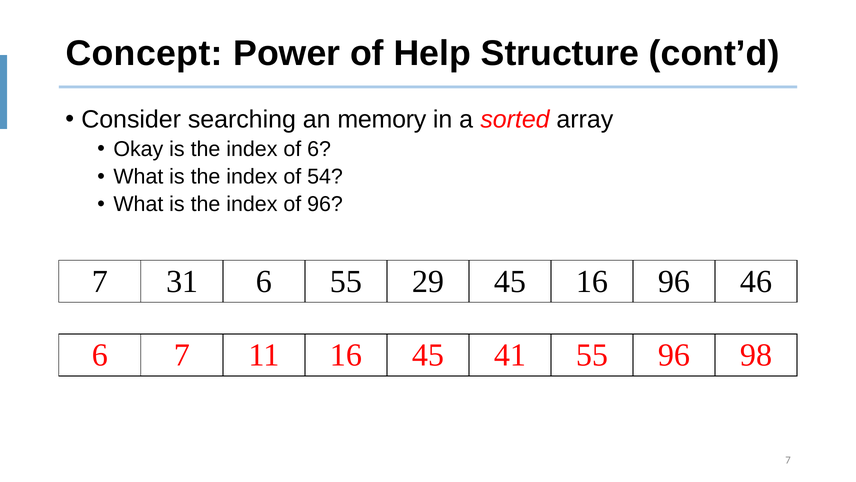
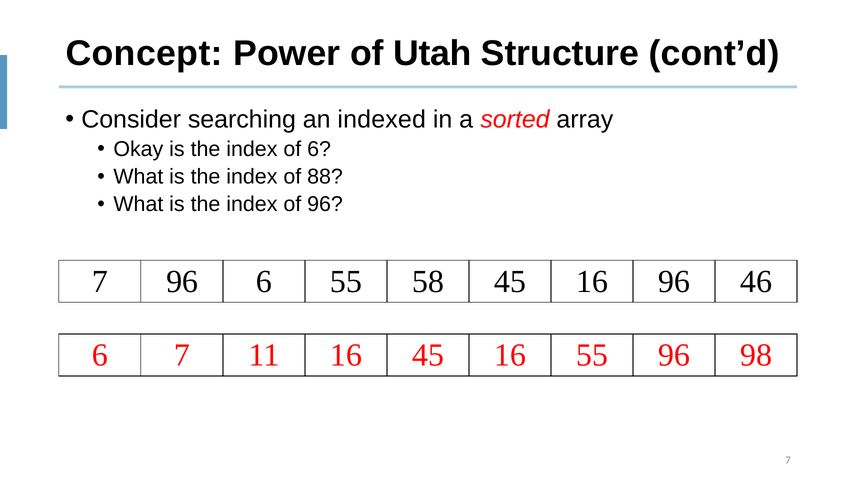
Help: Help -> Utah (432, 53)
memory: memory -> indexed (382, 120)
54: 54 -> 88 (325, 177)
7 31: 31 -> 96 (182, 281)
29: 29 -> 58 (428, 281)
16 45 41: 41 -> 16 (510, 355)
